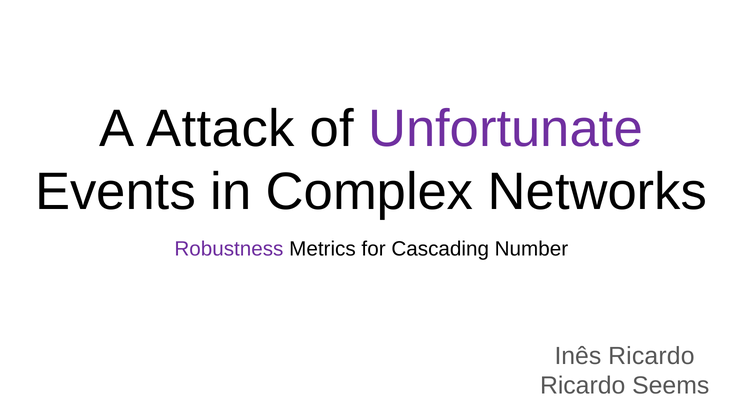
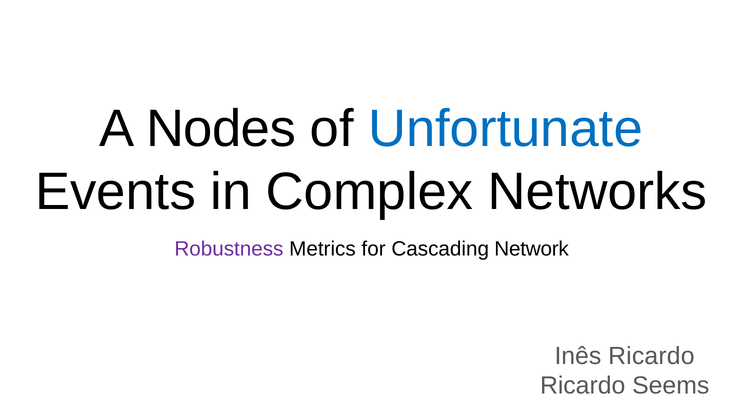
Attack: Attack -> Nodes (221, 129)
Unfortunate colour: purple -> blue (505, 129)
Number: Number -> Network (532, 249)
